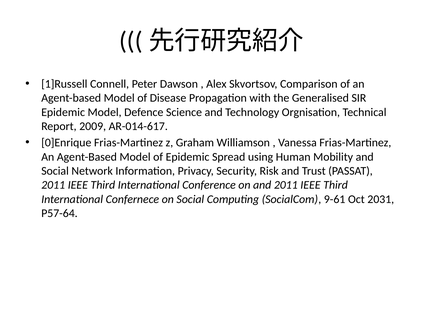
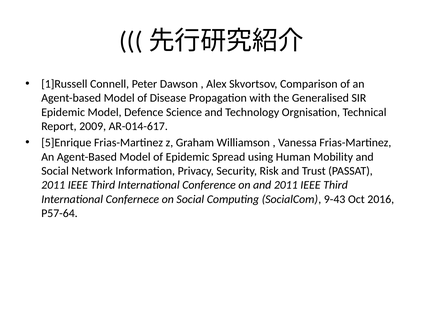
0]Enrique: 0]Enrique -> 5]Enrique (66, 143)
9-61: 9-61 -> 9-43 (335, 199)
2031: 2031 -> 2016 (381, 199)
